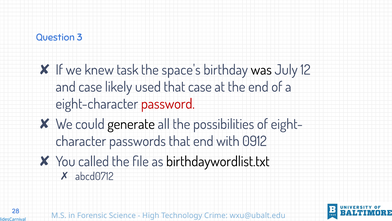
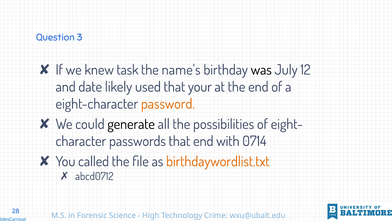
space's: space's -> name's (181, 70)
and case: case -> date (90, 87)
that case: case -> your (200, 87)
password colour: red -> orange (168, 104)
0912: 0912 -> 0714 (254, 141)
birthdaywordlist.txt colour: black -> orange (218, 161)
